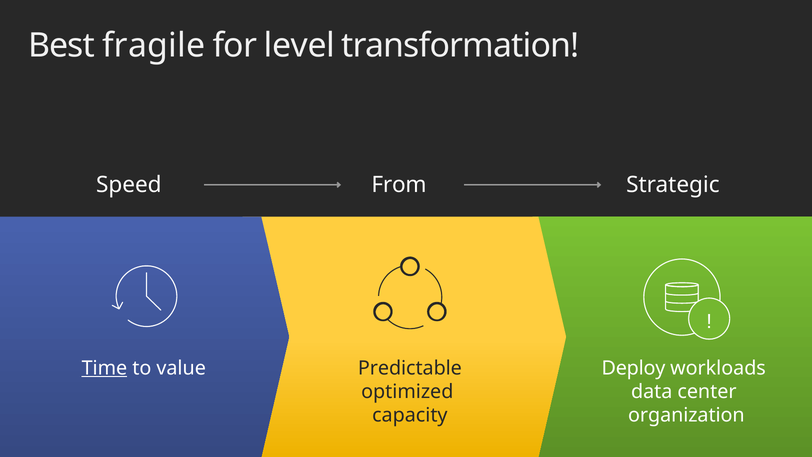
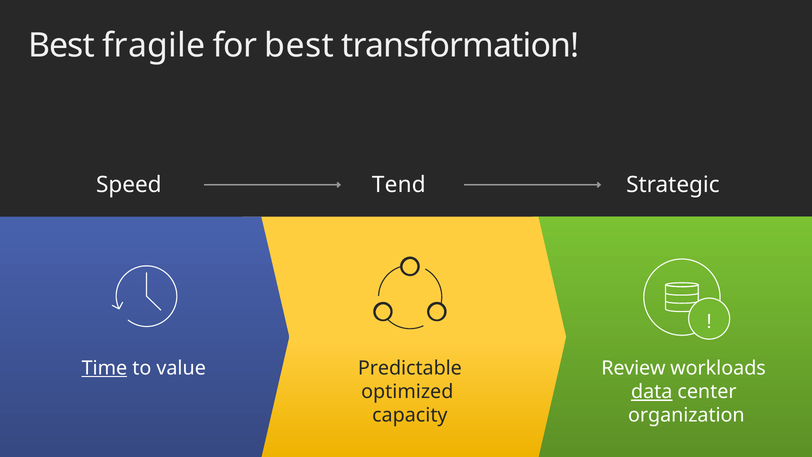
for level: level -> best (299, 45)
From: From -> Tend (399, 185)
Deploy: Deploy -> Review (633, 368)
data underline: none -> present (652, 391)
